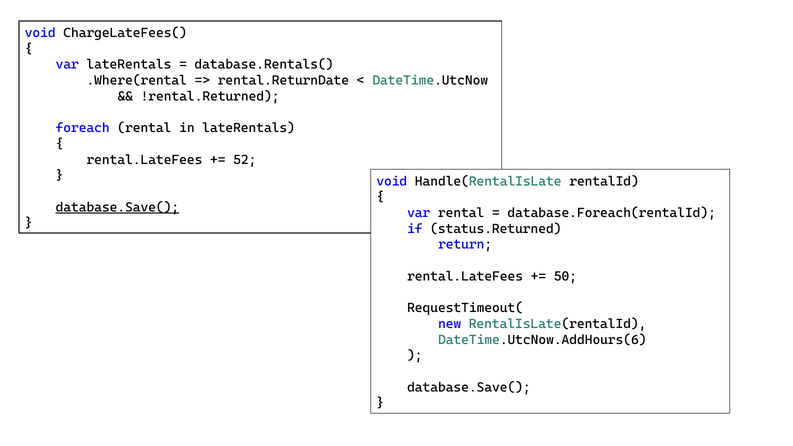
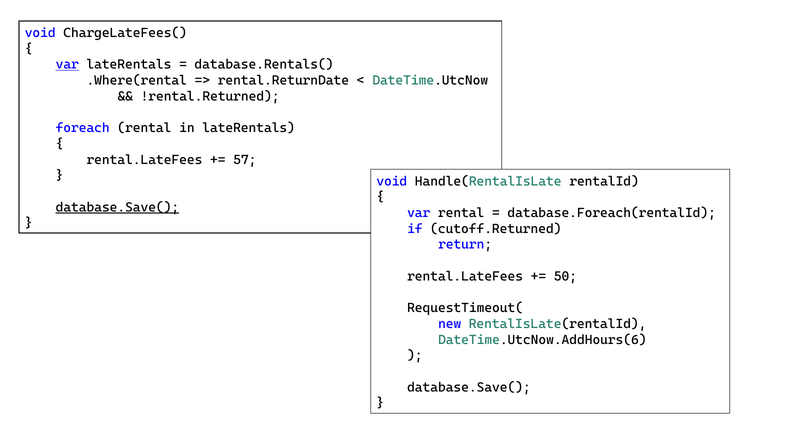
var underline: none -> present (67, 65)
52: 52 -> 57 (245, 160)
status.Returned: status.Returned -> cutoff.Returned (496, 229)
